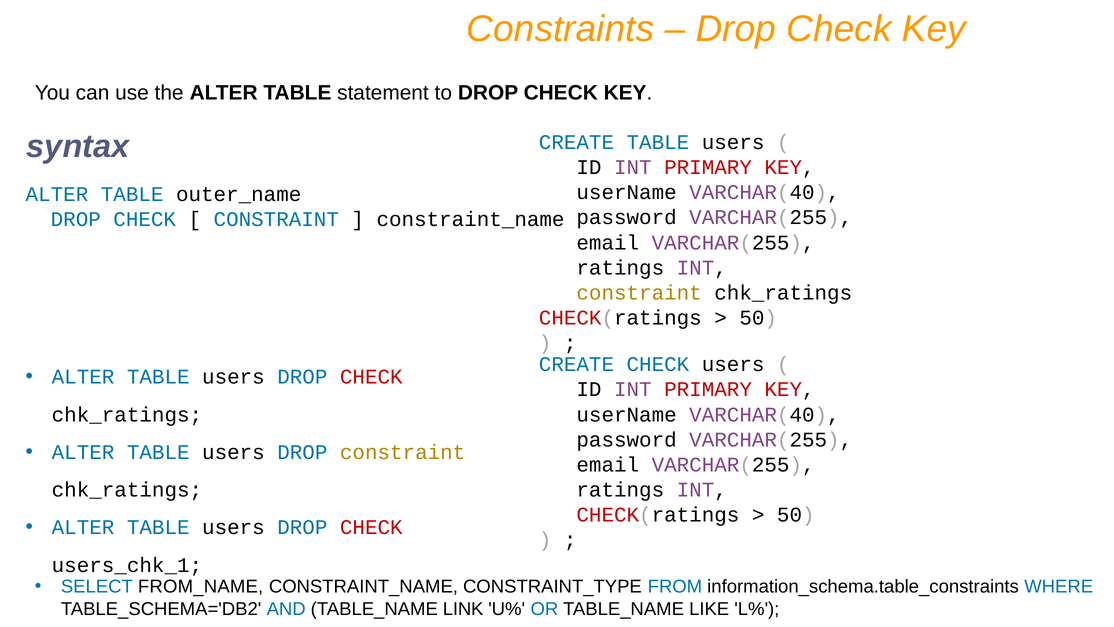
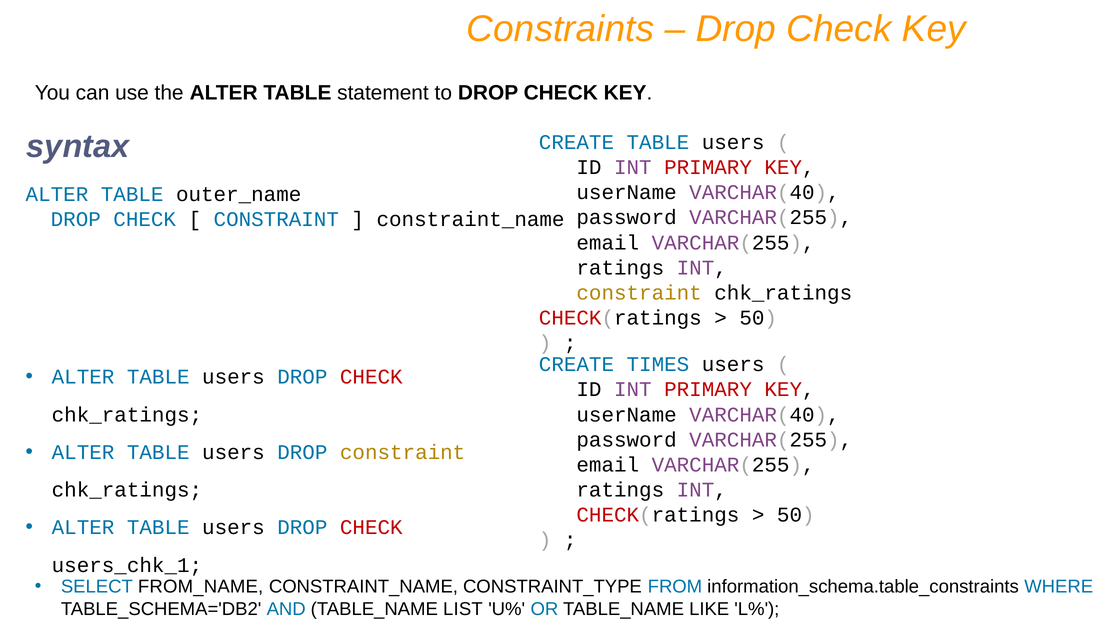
CREATE CHECK: CHECK -> TIMES (658, 364)
LINK: LINK -> LIST (463, 609)
